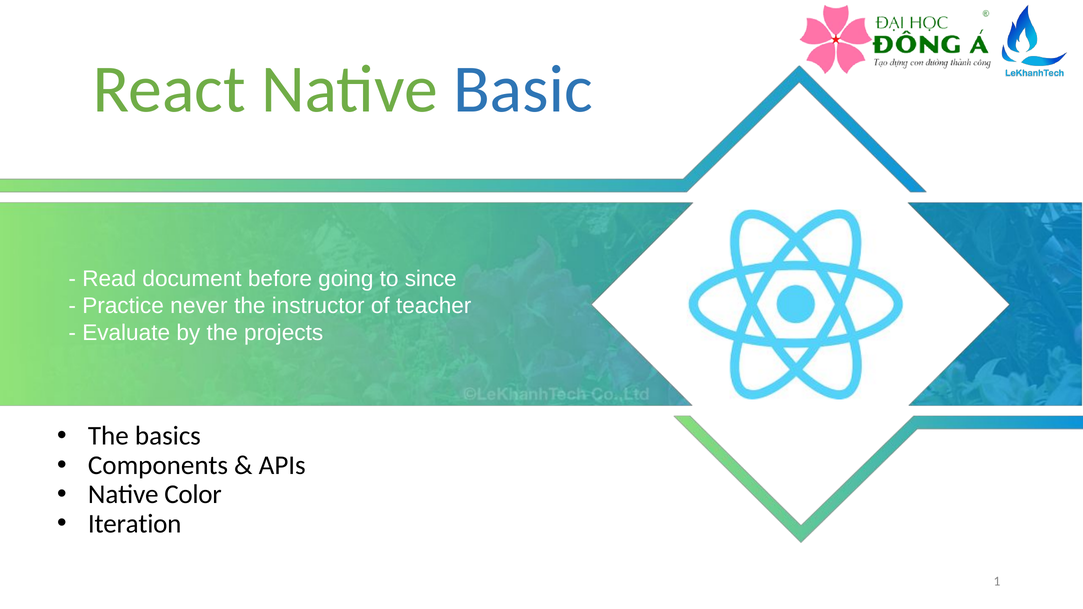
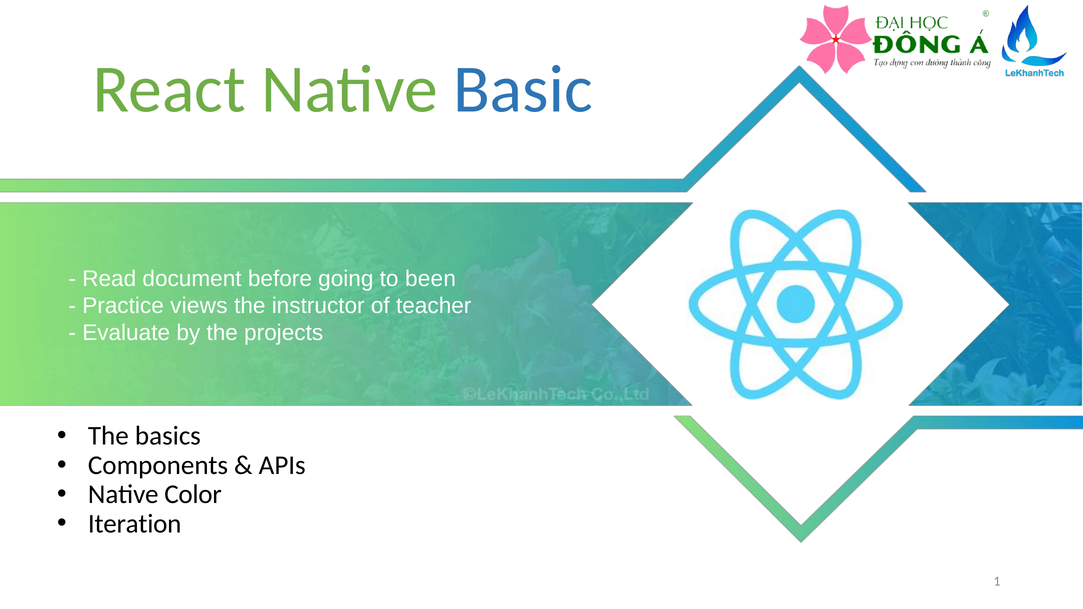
since: since -> been (430, 279)
never: never -> views (199, 306)
